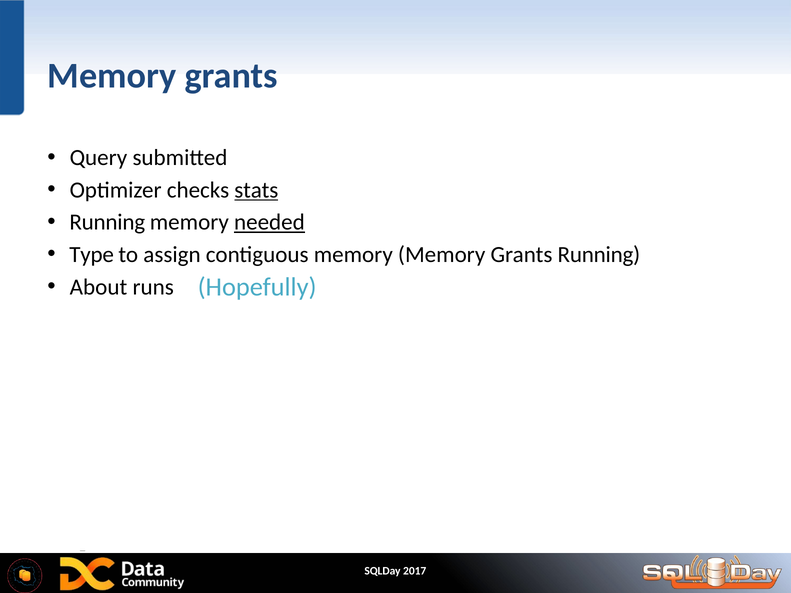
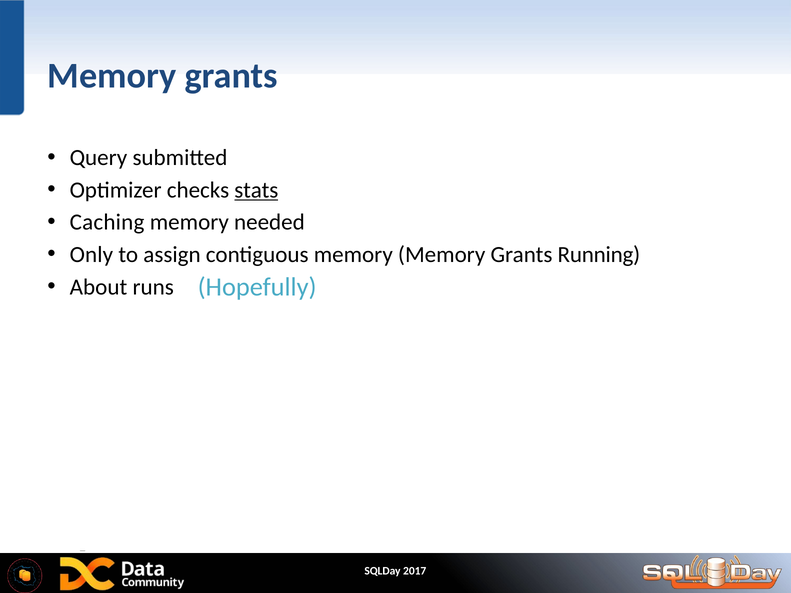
Running: Running -> Caching (107, 222)
needed underline: present -> none (269, 222)
Type: Type -> Only (91, 255)
